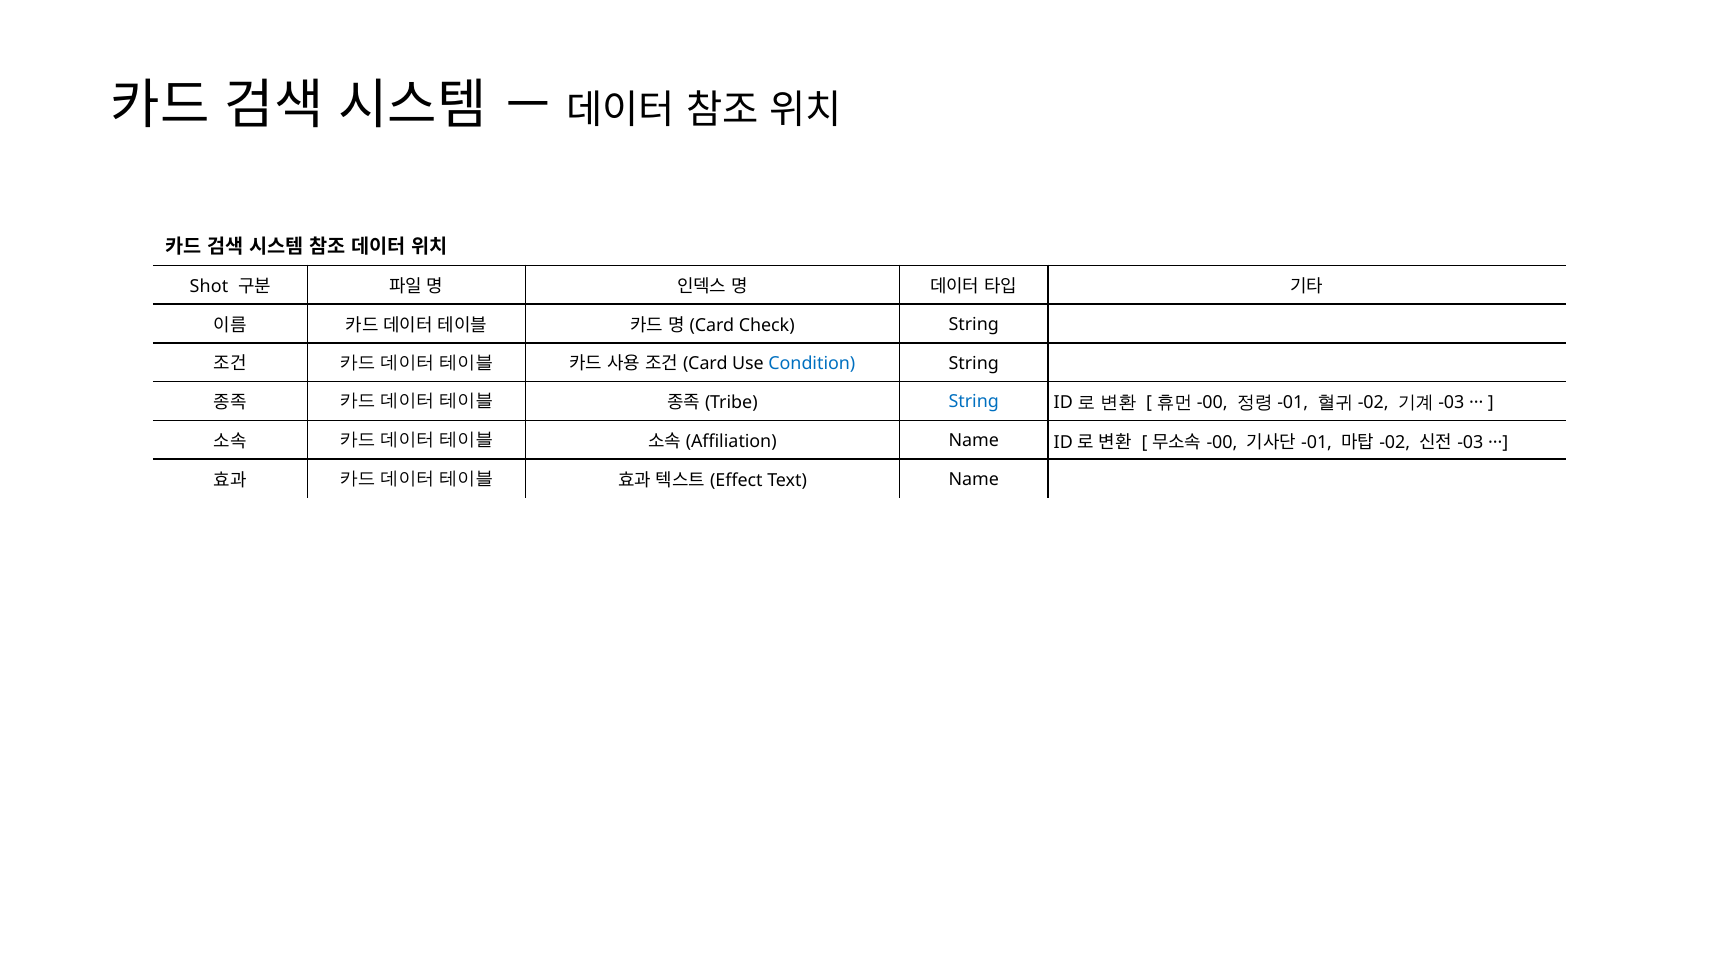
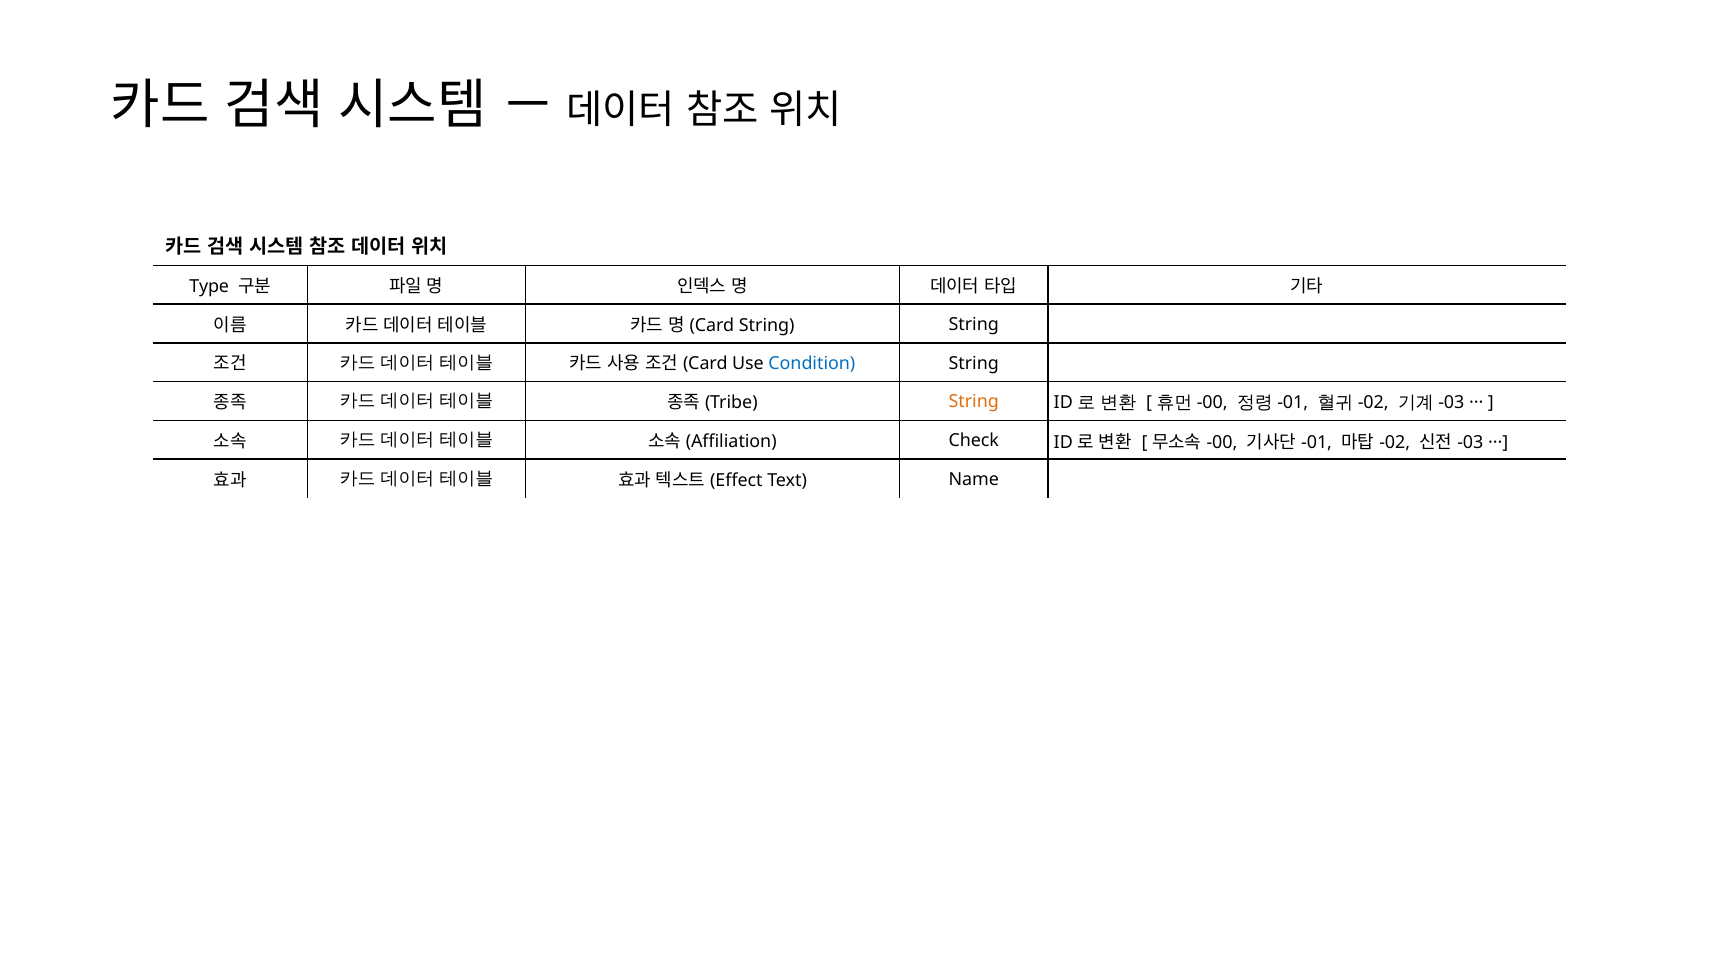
Shot: Shot -> Type (209, 287)
Check: Check -> String (767, 325)
String colour: blue -> orange (974, 402)
Name: Name -> Check (974, 441)
